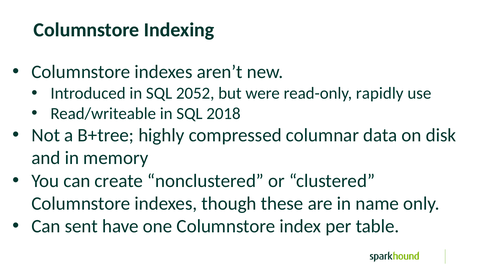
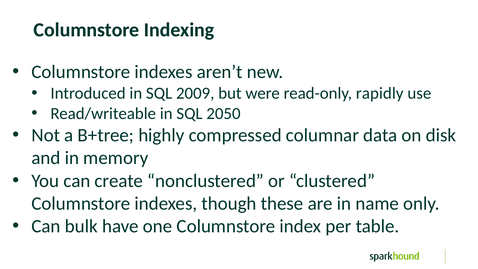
2052: 2052 -> 2009 (195, 93)
2018: 2018 -> 2050 (223, 114)
sent: sent -> bulk (81, 226)
